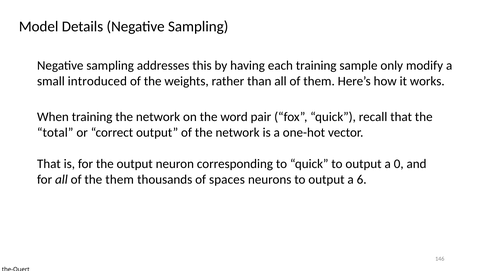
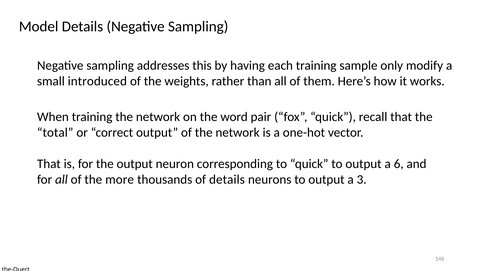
0: 0 -> 6 (399, 163)
the them: them -> more (120, 179)
of spaces: spaces -> details (227, 179)
6: 6 -> 3 (362, 179)
